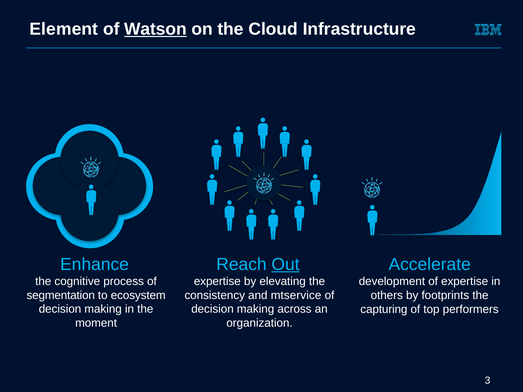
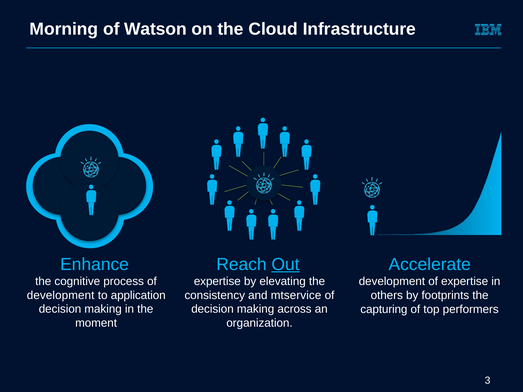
Element: Element -> Morning (64, 29)
Watson underline: present -> none (155, 29)
segmentation: segmentation -> development (61, 295)
ecosystem: ecosystem -> application (138, 295)
